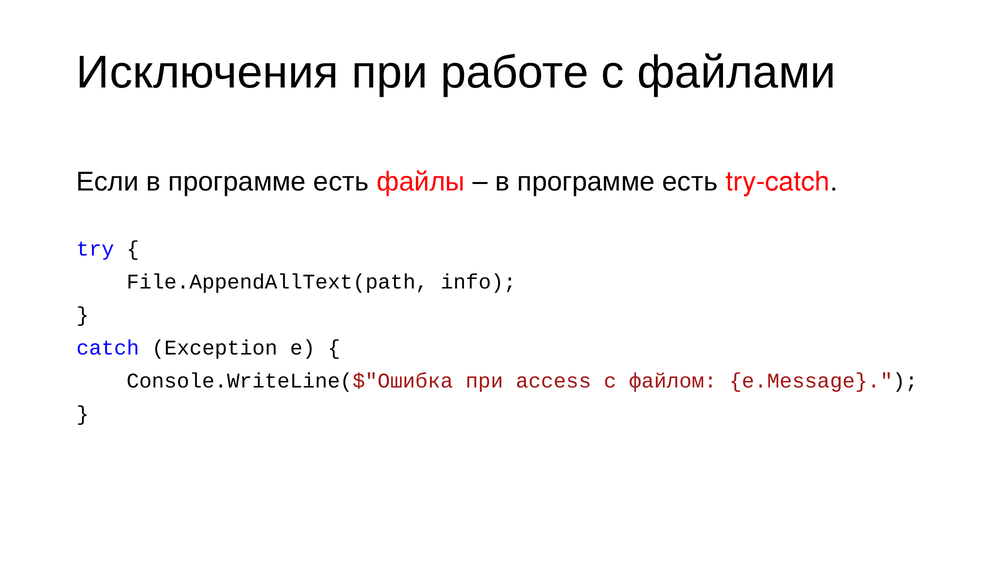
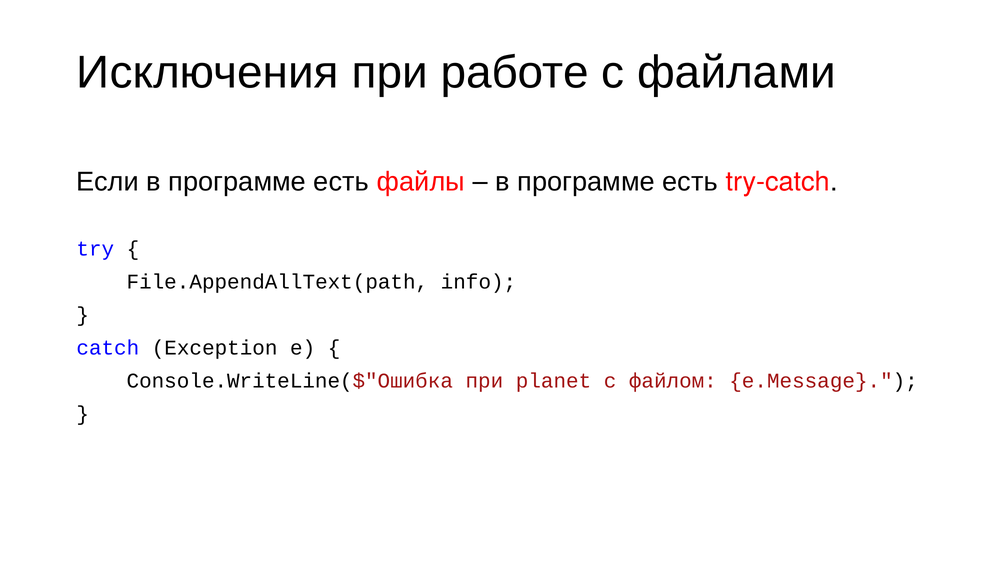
access: access -> planet (554, 381)
